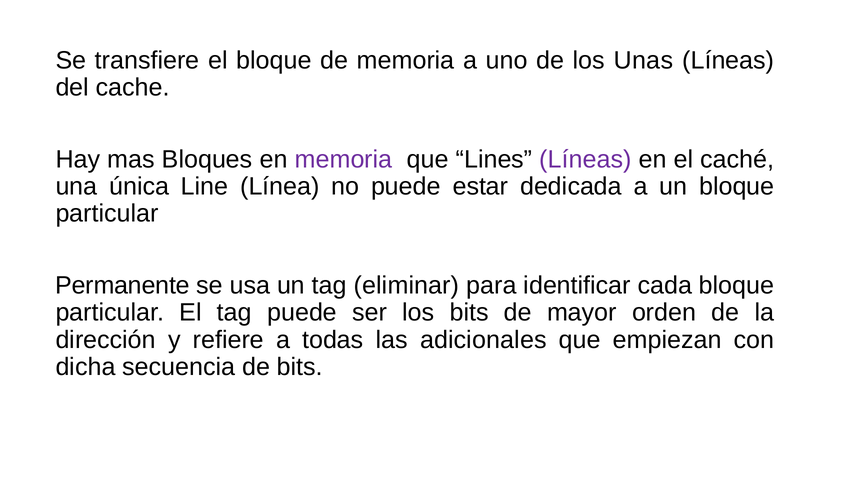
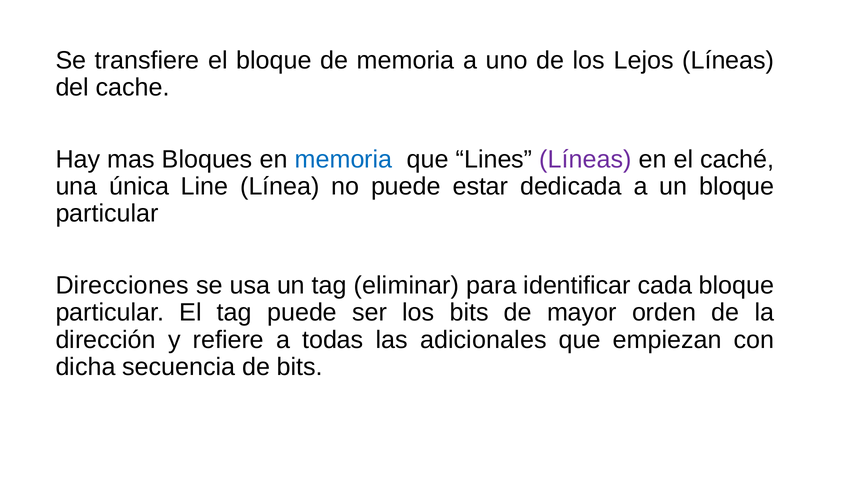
Unas: Unas -> Lejos (644, 60)
memoria colour: purple -> blue (344, 160)
Permanente: Permanente -> Direcciones (122, 286)
